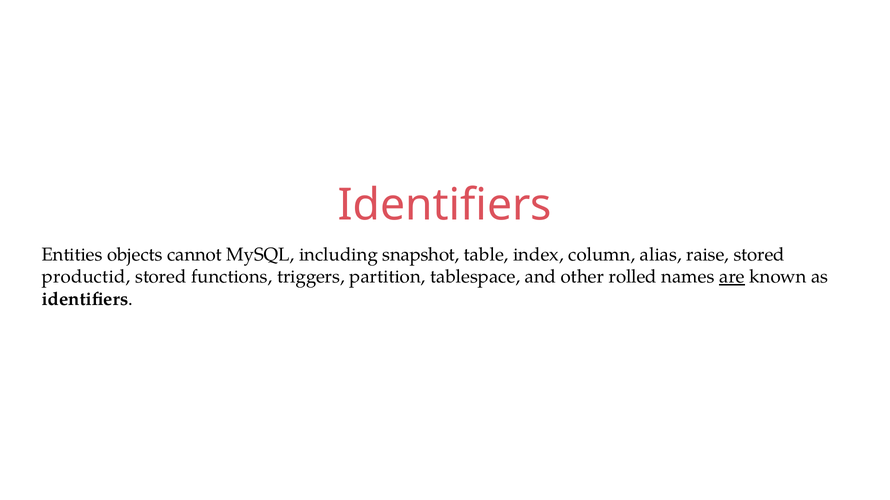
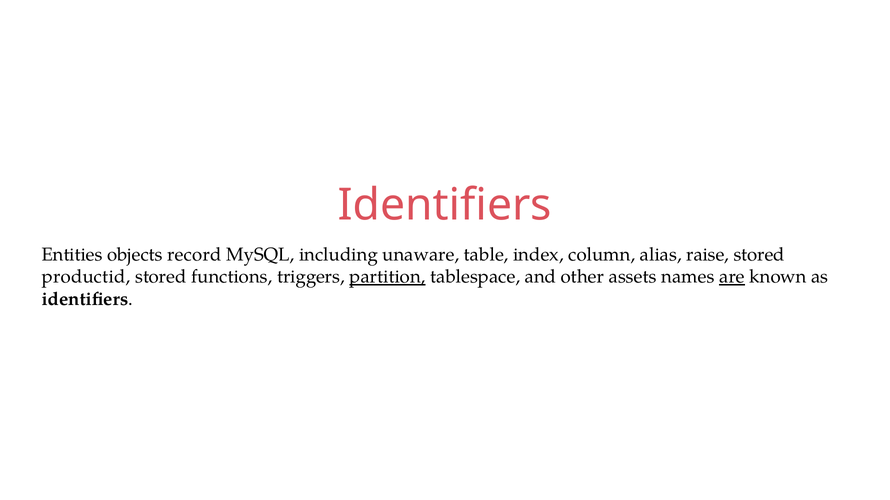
cannot: cannot -> record (194, 255)
snapshot: snapshot -> unaware (421, 255)
partition underline: none -> present (388, 277)
rolled: rolled -> assets (633, 277)
